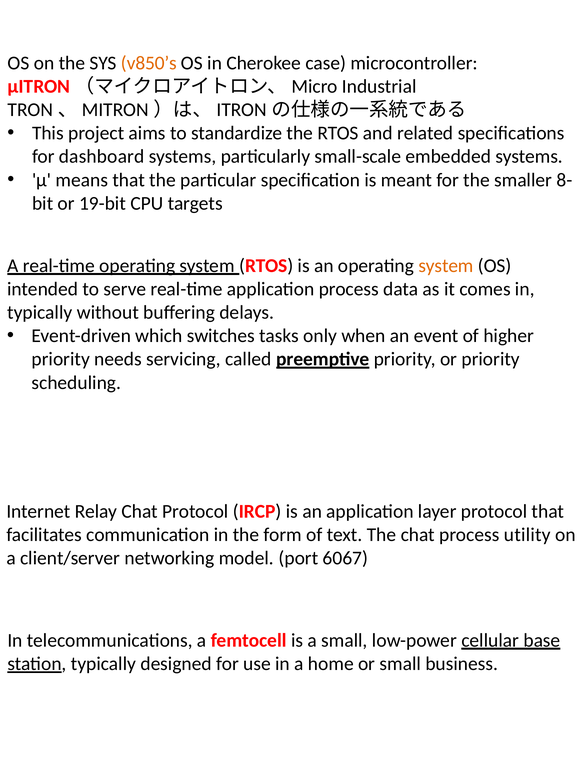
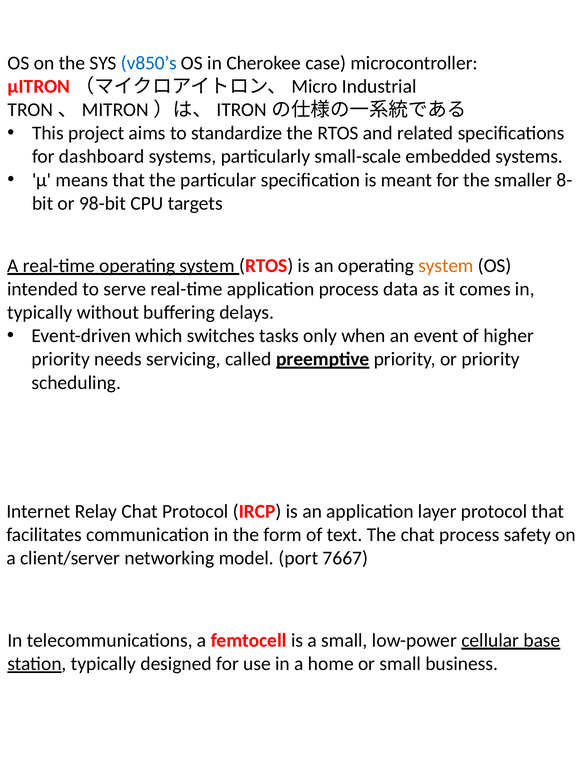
v850’s colour: orange -> blue (149, 63)
19-bit: 19-bit -> 98-bit (102, 203)
utility: utility -> safety (527, 535)
6067: 6067 -> 7667 (345, 558)
